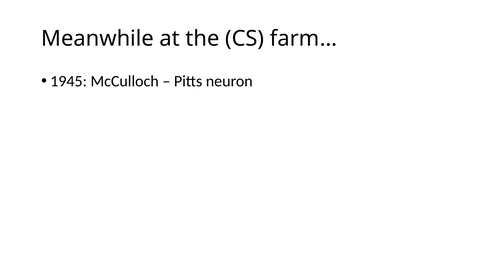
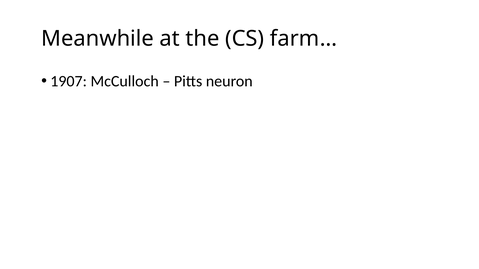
1945: 1945 -> 1907 (69, 81)
